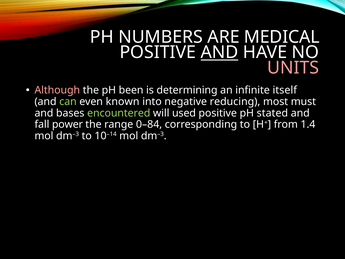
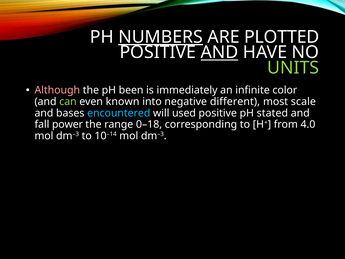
NUMBERS underline: none -> present (161, 37)
MEDICAL: MEDICAL -> PLOTTED (282, 37)
UNITS colour: pink -> light green (293, 68)
determining: determining -> immediately (187, 90)
itself: itself -> color (285, 90)
reducing: reducing -> different (235, 102)
must: must -> scale (303, 102)
encountered colour: light green -> light blue (119, 113)
0–84: 0–84 -> 0–18 (149, 124)
1.4: 1.4 -> 4.0 (308, 124)
